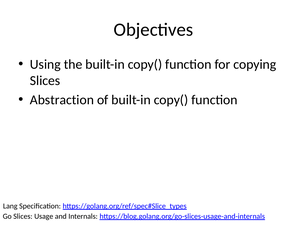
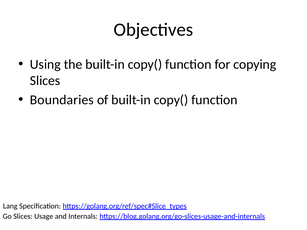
Abstraction: Abstraction -> Boundaries (62, 100)
